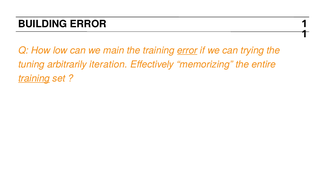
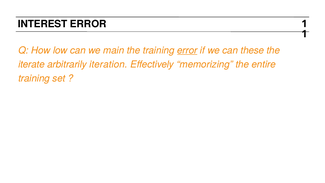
BUILDING: BUILDING -> INTEREST (43, 24)
trying: trying -> these (252, 50)
tuning: tuning -> iterate (31, 64)
training underline: present -> none (34, 78)
